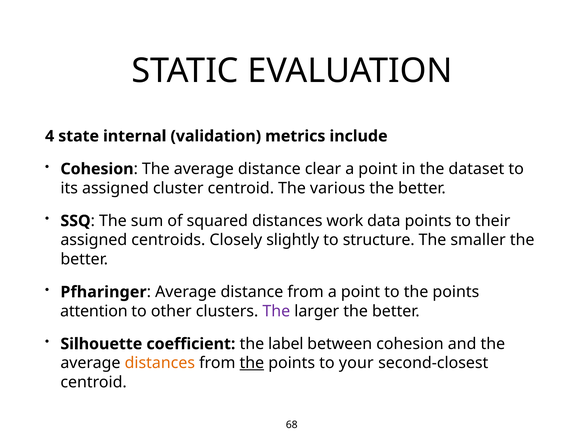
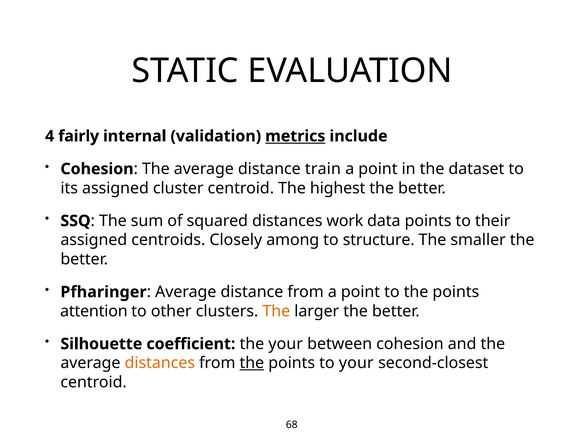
state: state -> fairly (79, 136)
metrics underline: none -> present (295, 136)
clear: clear -> train (323, 169)
various: various -> highest (338, 188)
slightly: slightly -> among (293, 240)
The colour: purple -> orange (276, 311)
the label: label -> your (286, 344)
